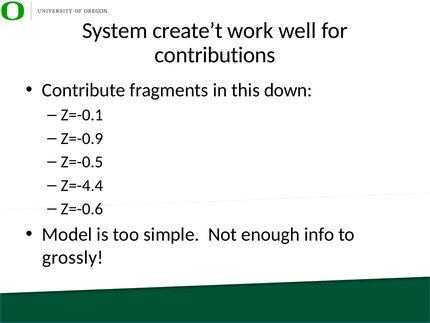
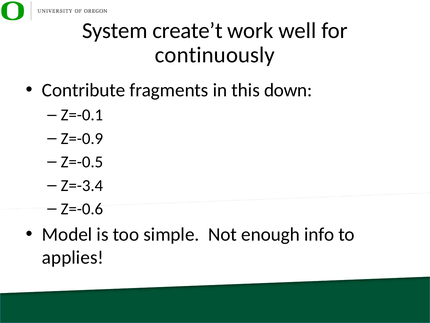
contributions: contributions -> continuously (215, 55)
Z=-4.4: Z=-4.4 -> Z=-3.4 (82, 185)
grossly: grossly -> applies (73, 257)
